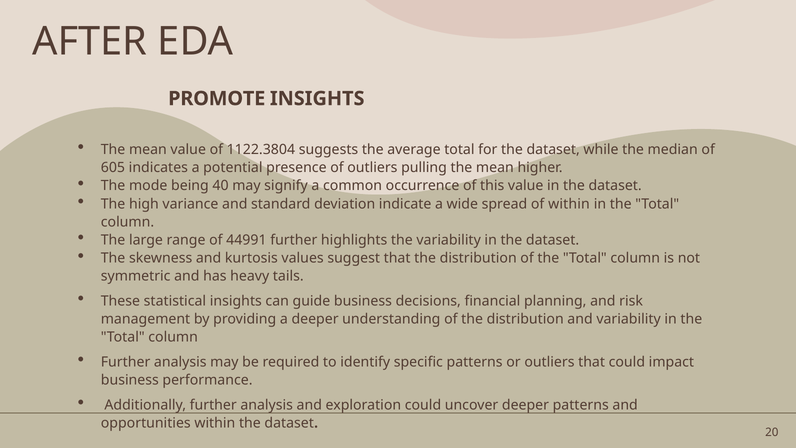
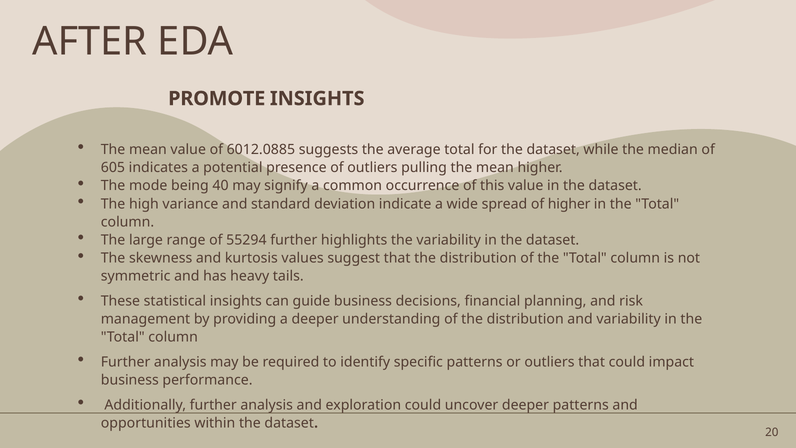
1122.3804: 1122.3804 -> 6012.0885 (261, 149)
of within: within -> higher (569, 204)
44991: 44991 -> 55294 (246, 240)
